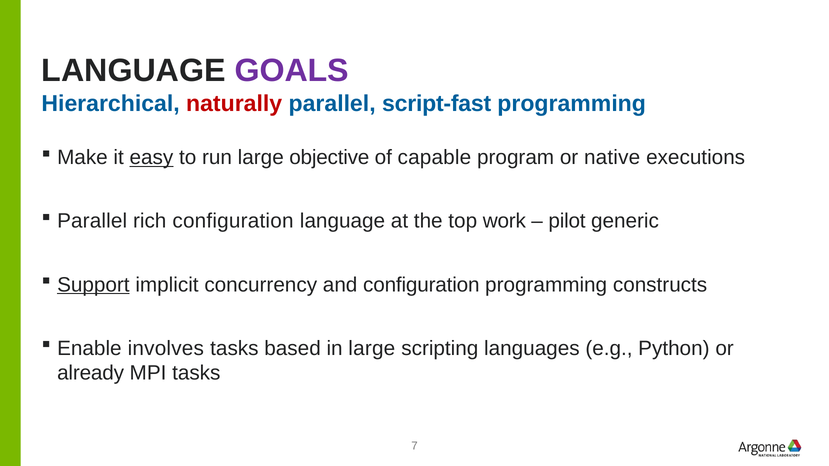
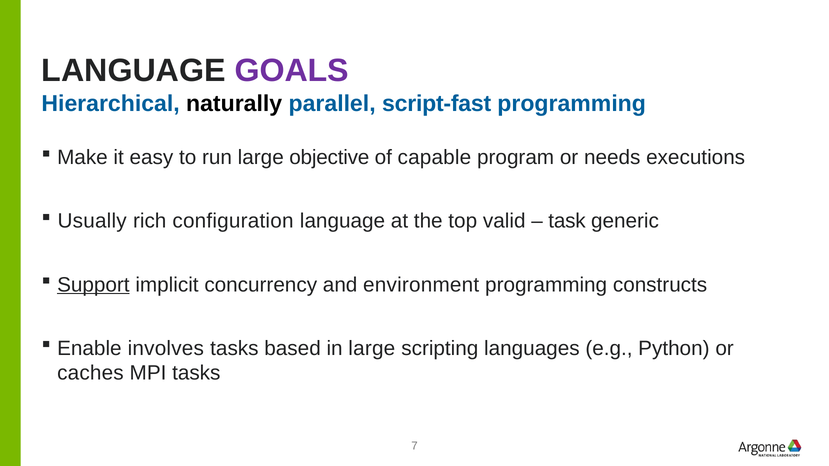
naturally colour: red -> black (234, 104)
easy underline: present -> none (151, 158)
native: native -> needs (612, 158)
Parallel: Parallel -> Usually (92, 221)
work: work -> valid (504, 221)
pilot: pilot -> task (567, 221)
and configuration: configuration -> environment (421, 285)
already: already -> caches (90, 373)
